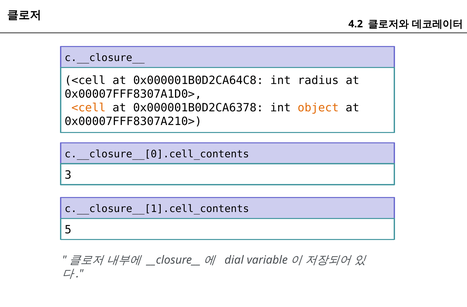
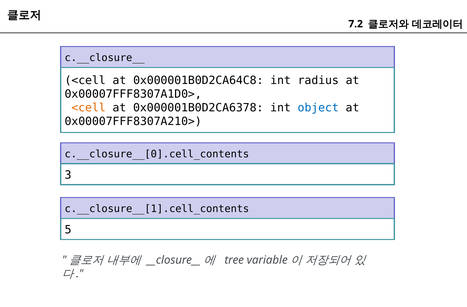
4.2: 4.2 -> 7.2 (356, 24)
object colour: orange -> blue (318, 108)
dial: dial -> tree (234, 260)
